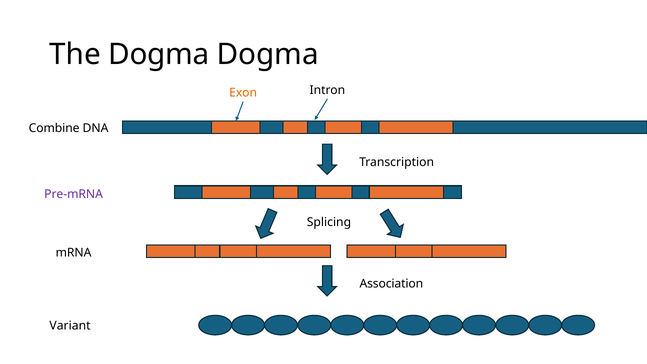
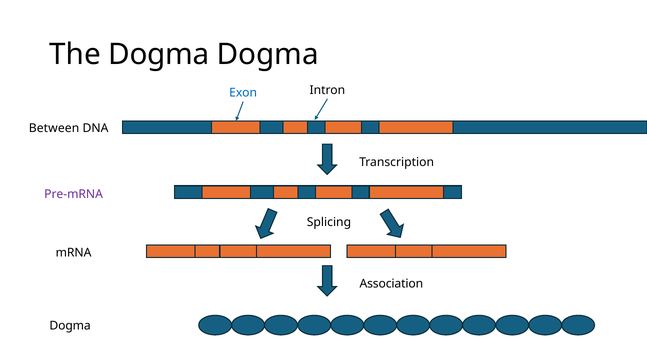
Exon colour: orange -> blue (243, 93)
Combine: Combine -> Between (54, 128)
Variant: Variant -> Dogma (70, 326)
